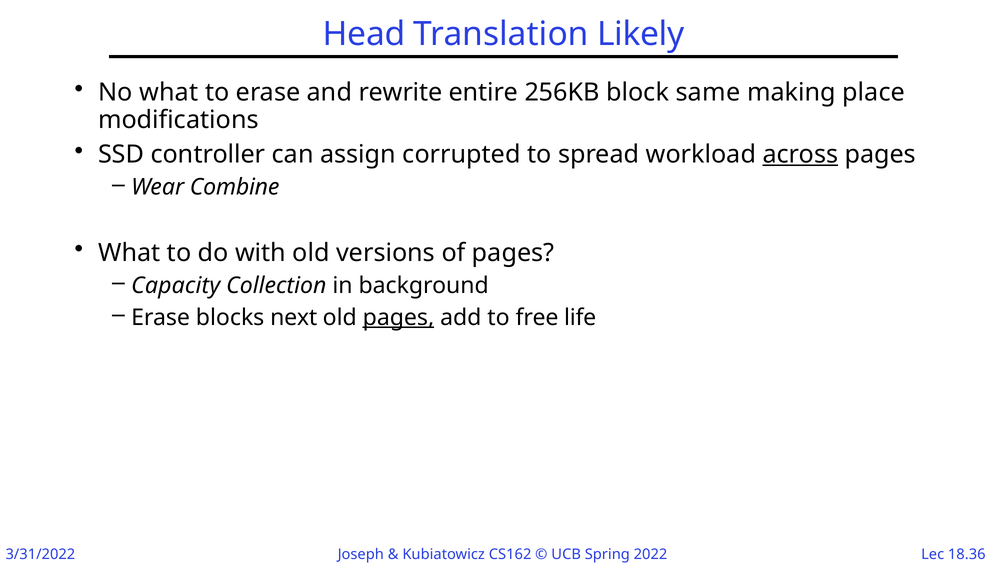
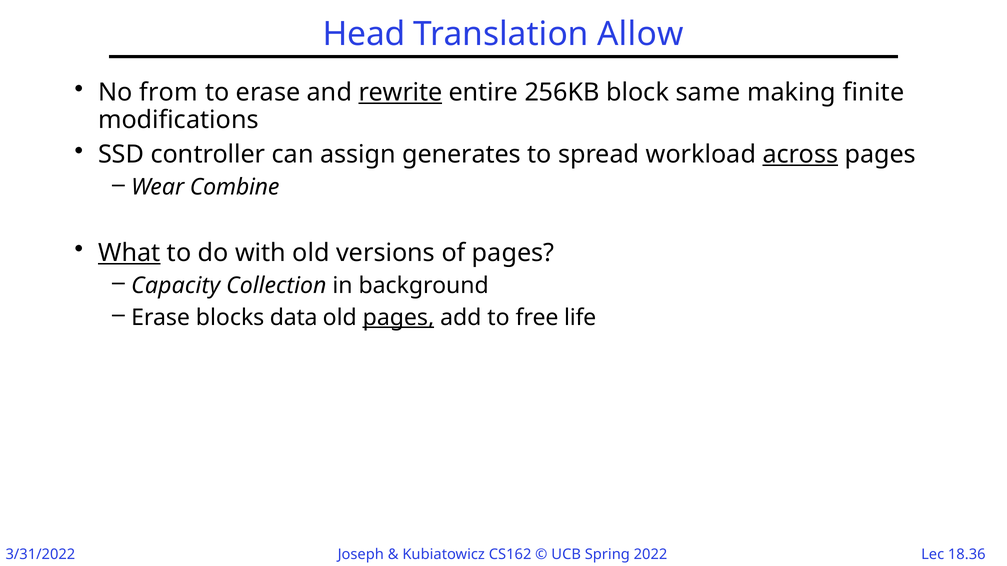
Likely: Likely -> Allow (640, 34)
No what: what -> from (169, 93)
rewrite underline: none -> present (400, 93)
place: place -> finite (873, 93)
corrupted: corrupted -> generates (462, 155)
What underline: none -> present (129, 253)
next: next -> data (294, 318)
